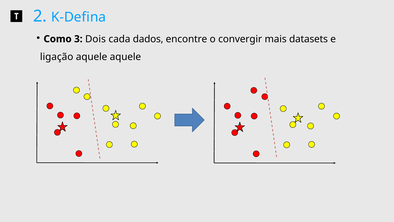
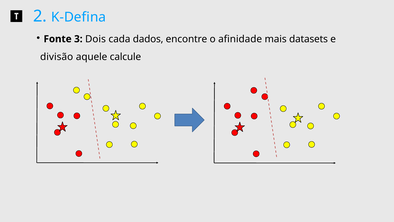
Como: Como -> Fonte (58, 39)
convergir: convergir -> afinidade (240, 39)
ligação: ligação -> divisão (57, 57)
aquele aquele: aquele -> calcule (125, 57)
